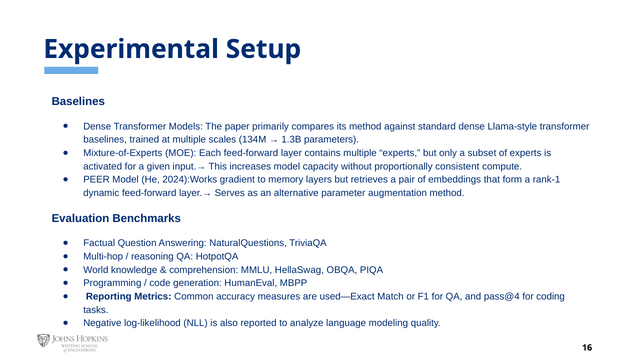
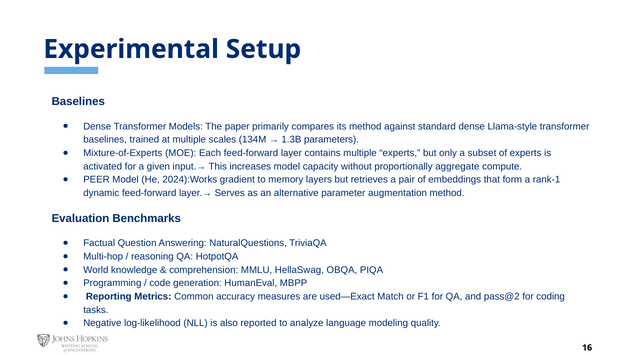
consistent: consistent -> aggregate (457, 166)
pass@4: pass@4 -> pass@2 (502, 297)
